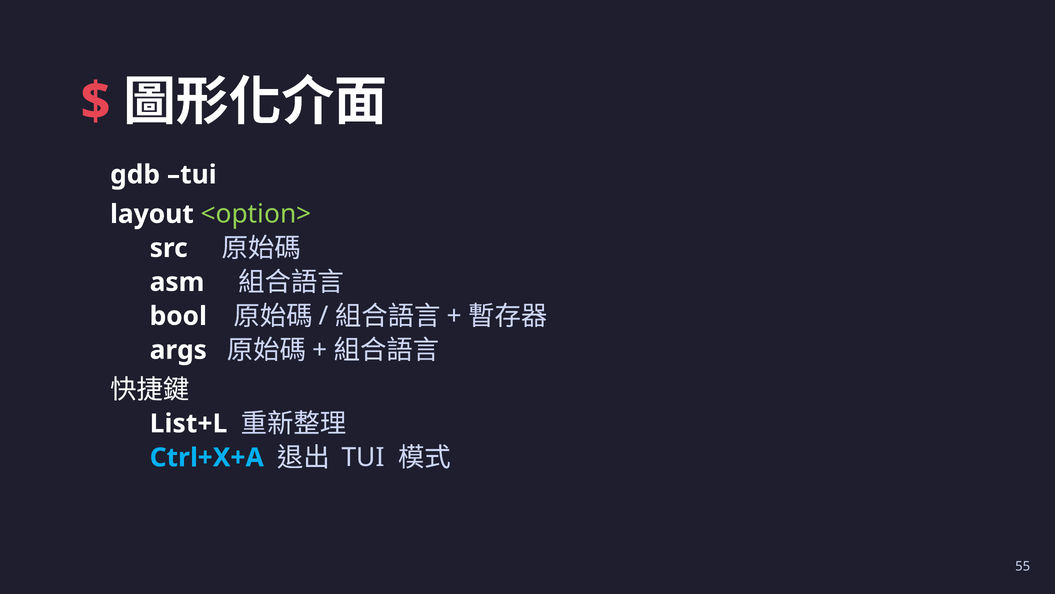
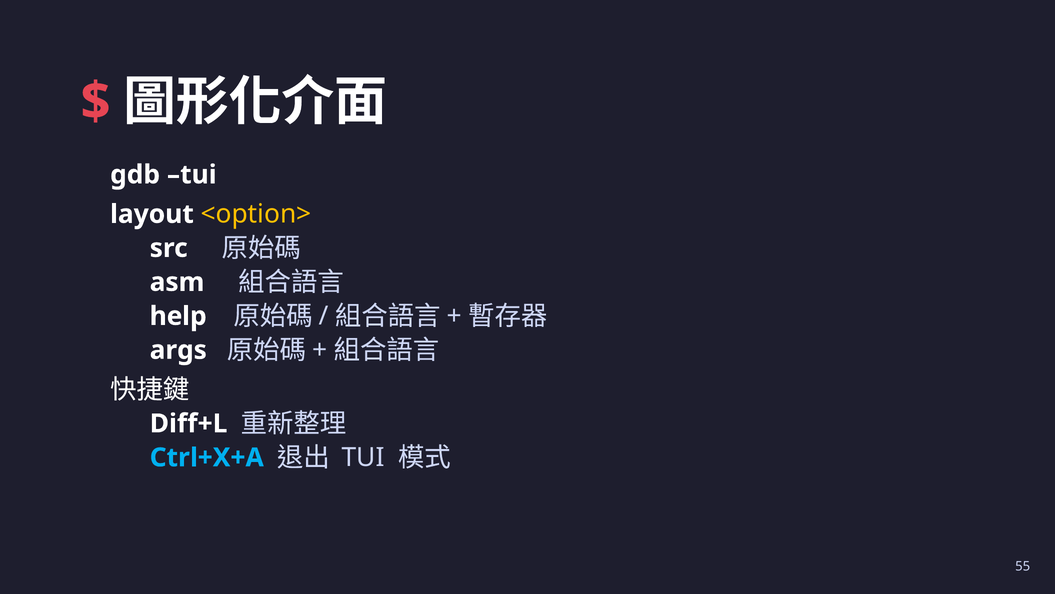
<option> colour: light green -> yellow (256, 214)
bool: bool -> help (178, 316)
List+L: List+L -> Diff+L (189, 423)
